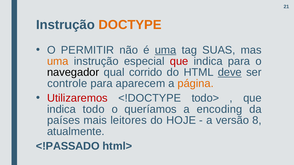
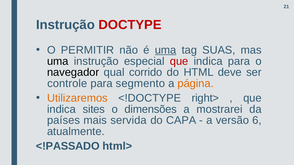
DOCTYPE colour: orange -> red (130, 25)
uma colour: orange -> black (58, 61)
deve underline: present -> none (230, 73)
aparecem: aparecem -> segmento (140, 84)
Utilizaremos colour: red -> orange (77, 98)
todo>: todo> -> right> (205, 98)
todo: todo -> sites (94, 109)
queríamos: queríamos -> dimensões (151, 109)
encoding: encoding -> mostrarei (219, 109)
leitores: leitores -> servida (129, 121)
HOJE: HOJE -> CAPA (181, 121)
8: 8 -> 6 (257, 121)
